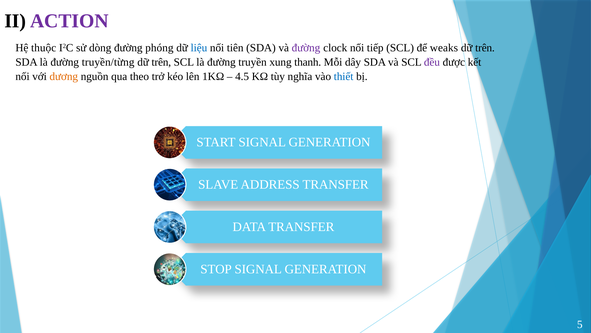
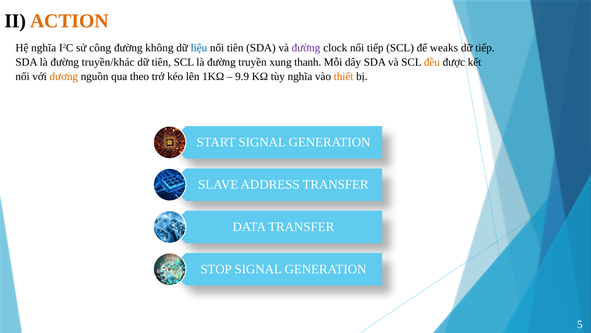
ACTION colour: purple -> orange (69, 21)
Hệ thuộc: thuộc -> nghĩa (44, 48)
dòng: dòng -> công (100, 48)
phóng: phóng -> không (159, 48)
trên: trên -> tiếp (485, 48)
truyền/từng: truyền/từng -> truyền/khác (108, 62)
trên: trên -> tiên (161, 62)
đều colour: purple -> orange (432, 62)
4.5: 4.5 -> 9.9 (242, 76)
thiết colour: blue -> orange (344, 76)
